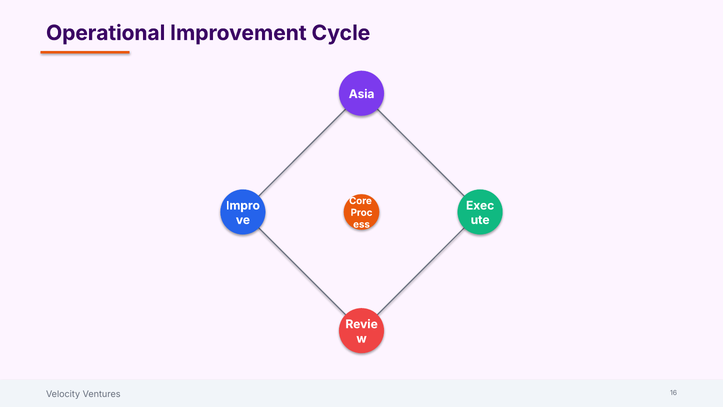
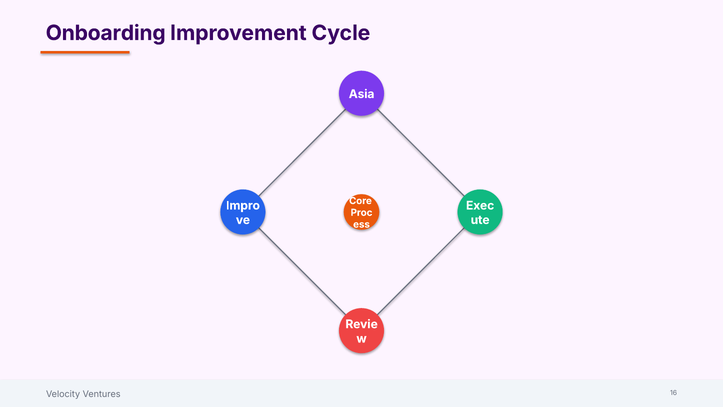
Operational: Operational -> Onboarding (106, 33)
